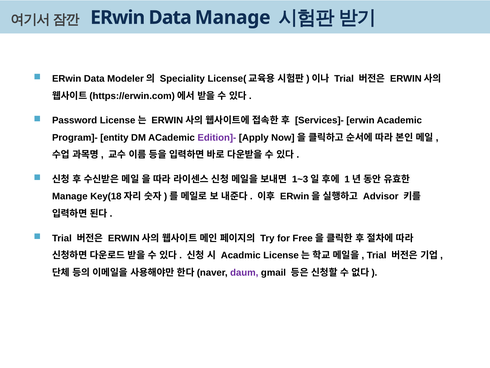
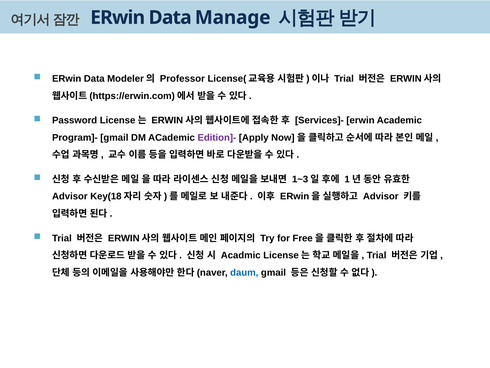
Speciality: Speciality -> Professor (182, 79)
Program]- entity: entity -> gmail (114, 137)
Manage: Manage -> Advisor (70, 196)
daum colour: purple -> blue (244, 272)
